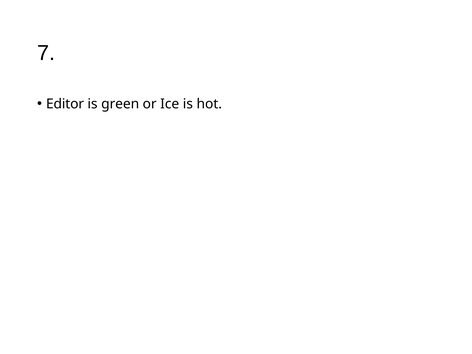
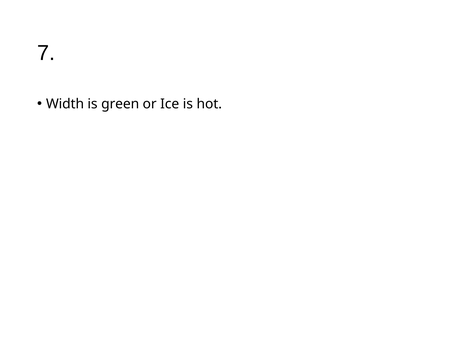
Editor: Editor -> Width (65, 104)
